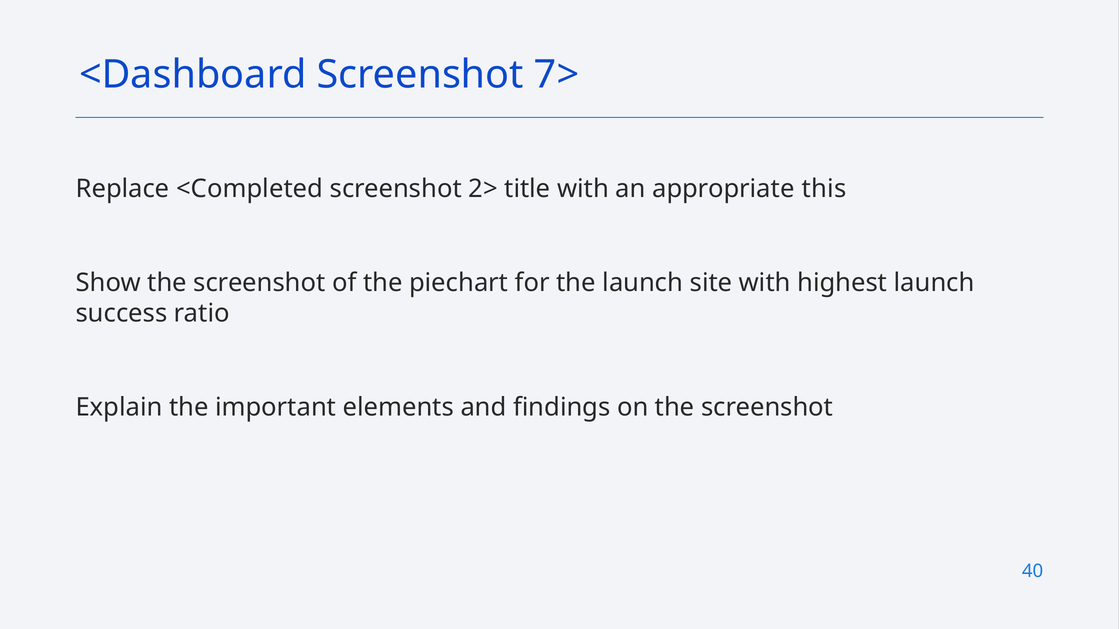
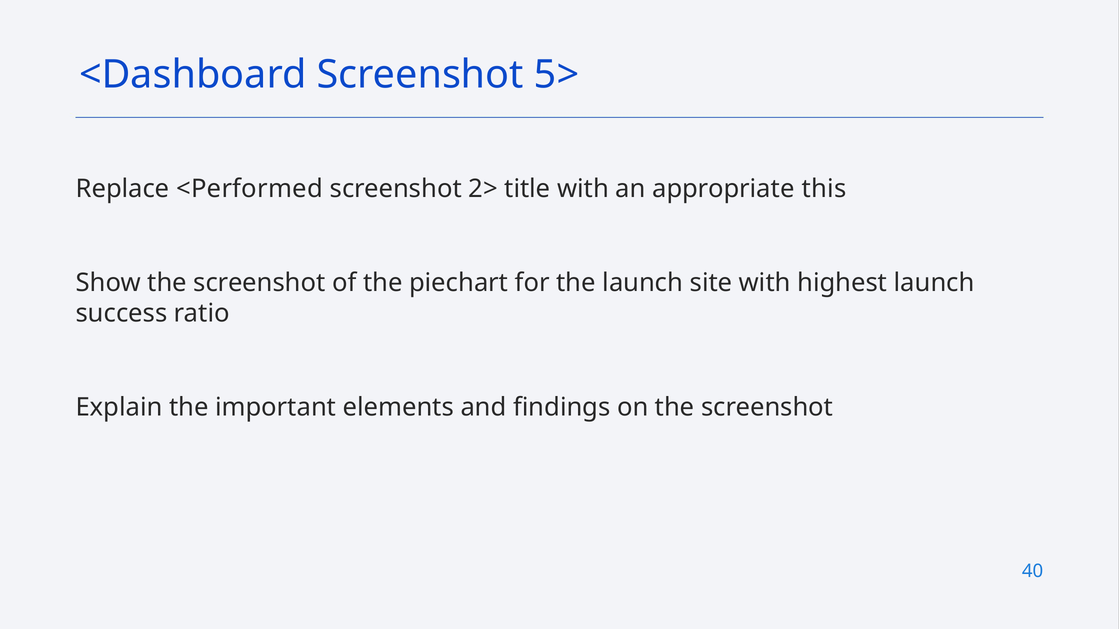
7>: 7> -> 5> (557, 75)
<Completed: <Completed -> <Performed (249, 189)
